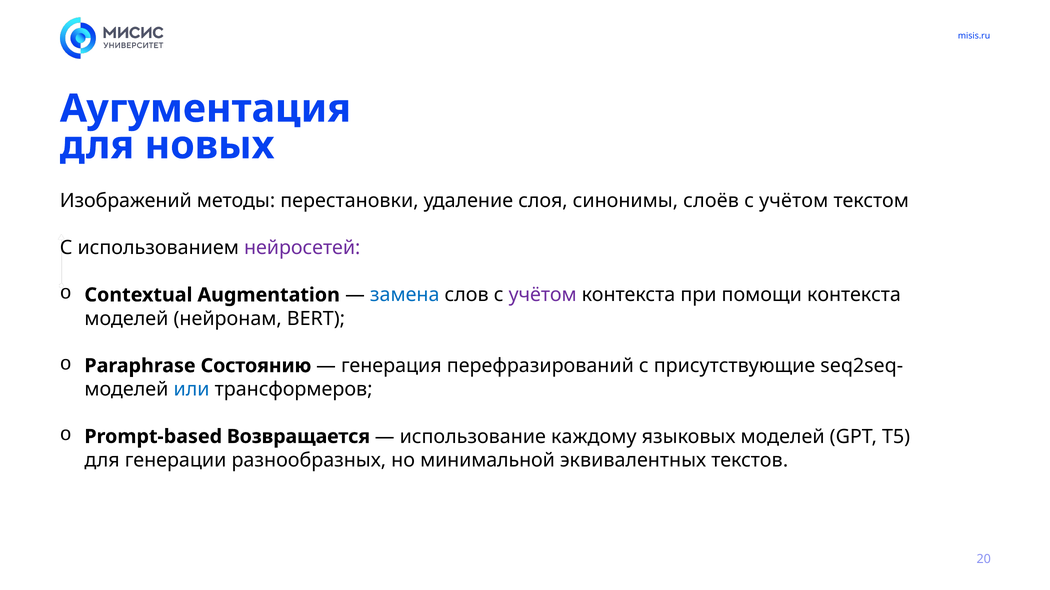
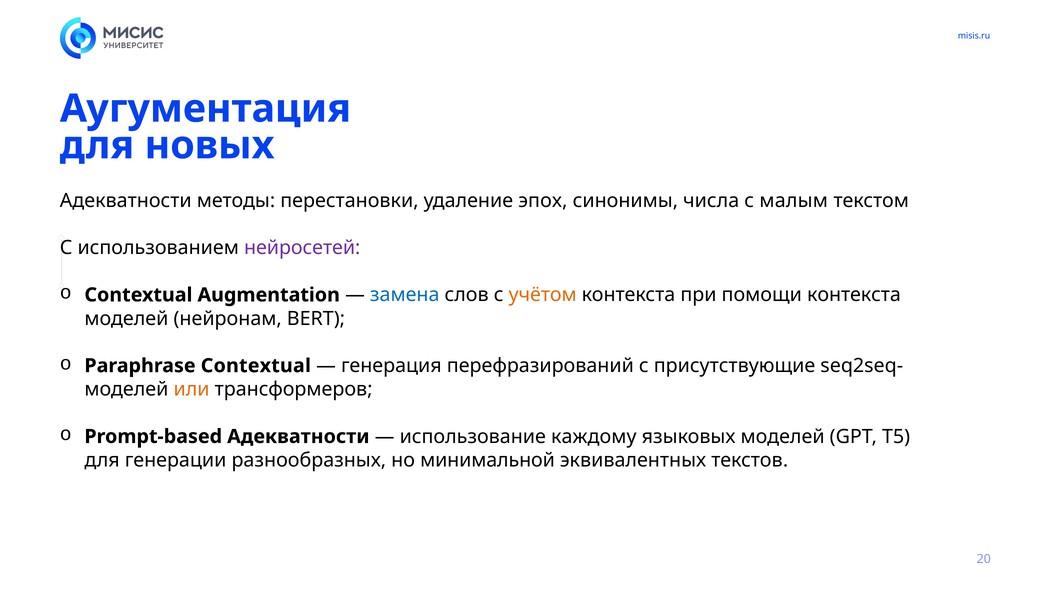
Изображений: Изображений -> Адекватности (126, 201)
слоя: слоя -> эпох (543, 201)
слоёв: слоёв -> числа (711, 201)
учётом: учётом -> малым (794, 201)
учётом colour: purple -> orange (543, 295)
Paraphrase Состоянию: Состоянию -> Contextual (256, 366)
или colour: blue -> orange (192, 390)
Prompt-based Возвращается: Возвращается -> Адекватности (298, 437)
